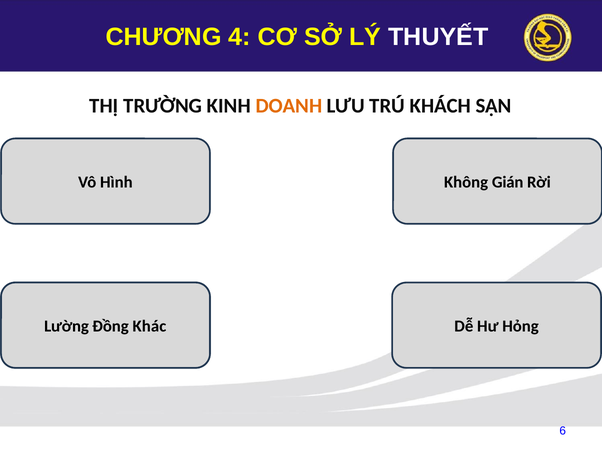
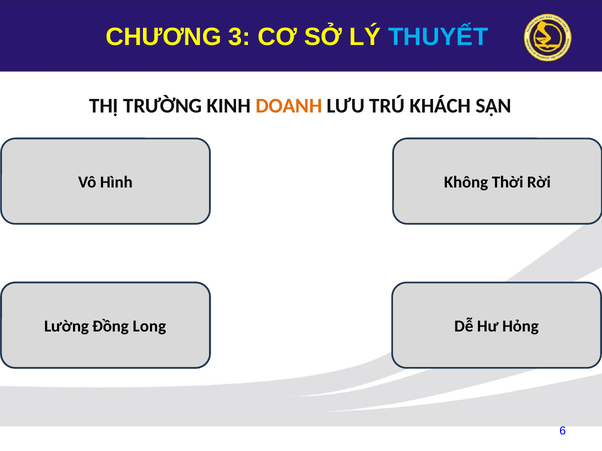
4: 4 -> 3 (240, 37)
THUYẾT colour: white -> light blue (438, 37)
Gián: Gián -> Thời (508, 182)
Khác: Khác -> Long (149, 327)
